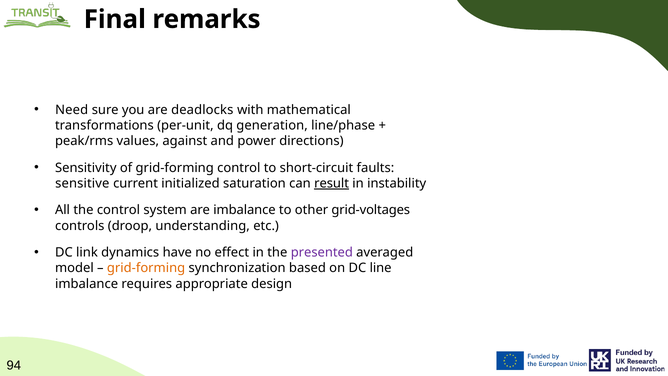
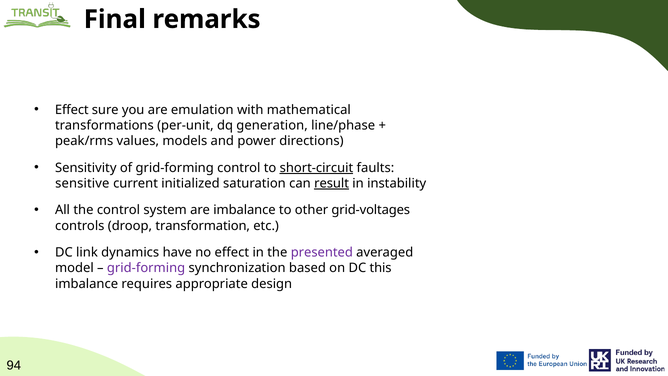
Need: Need -> Effect (72, 110)
deadlocks: deadlocks -> emulation (202, 110)
against: against -> models (185, 141)
short-circuit underline: none -> present (316, 168)
understanding: understanding -> transformation (203, 226)
grid-forming colour: orange -> purple (146, 268)
line: line -> this (381, 268)
